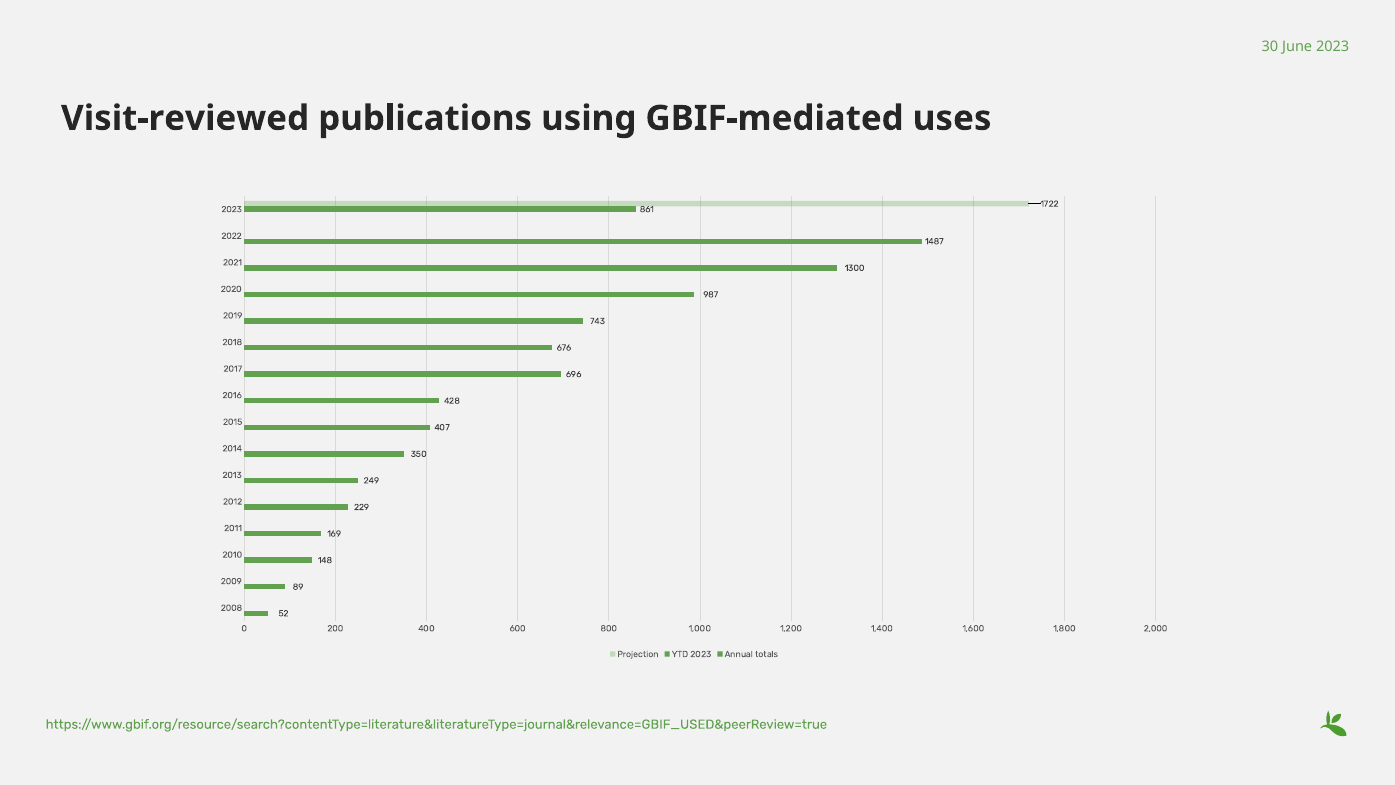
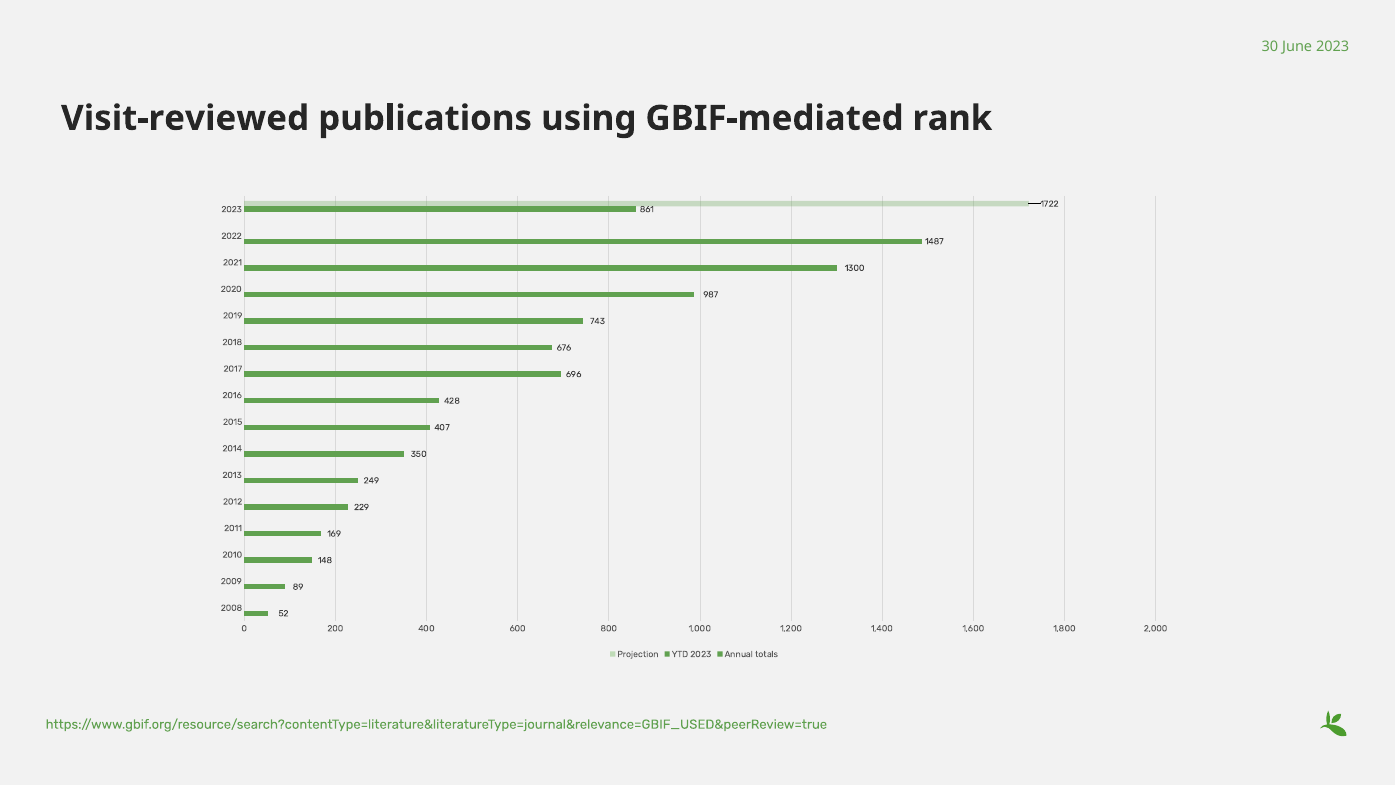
uses: uses -> rank (952, 118)
